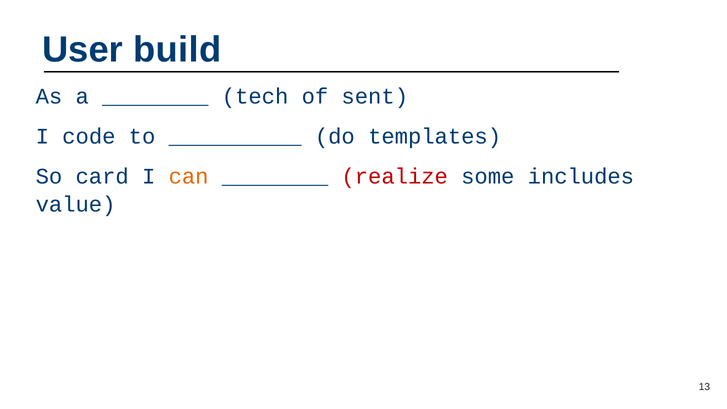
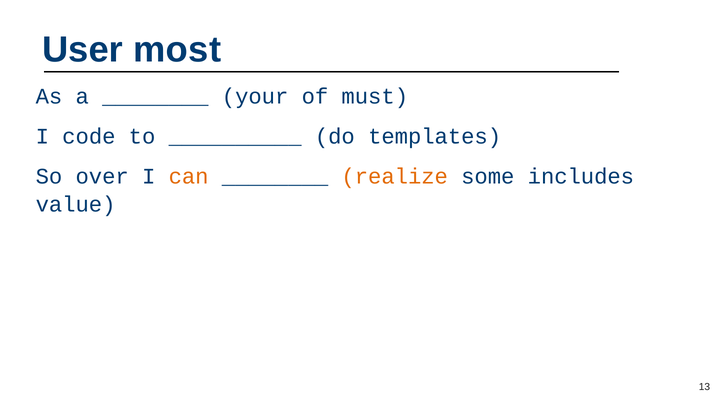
build: build -> most (177, 50)
tech: tech -> your (255, 96)
sent: sent -> must (375, 96)
card: card -> over (102, 177)
realize colour: red -> orange (395, 177)
